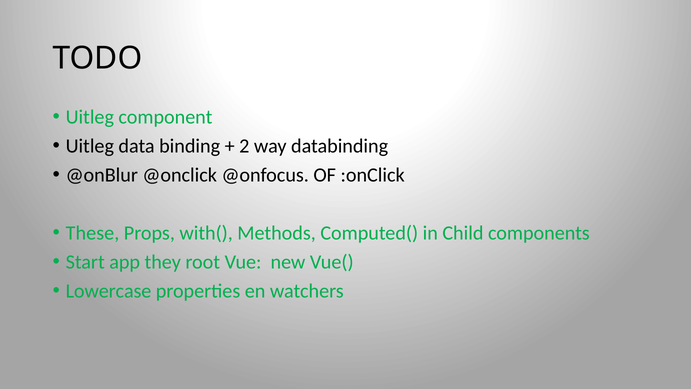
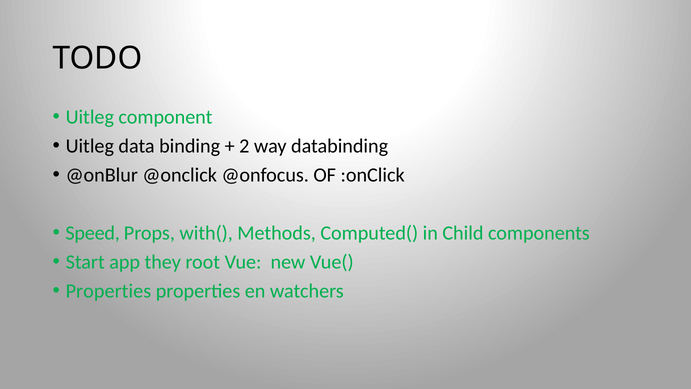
These: These -> Speed (93, 233)
Lowercase: Lowercase -> Properties (108, 291)
